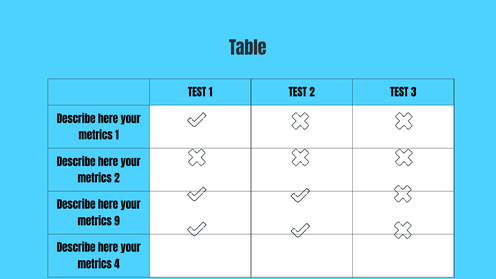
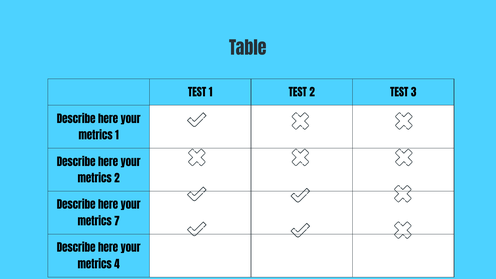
9: 9 -> 7 (117, 222)
